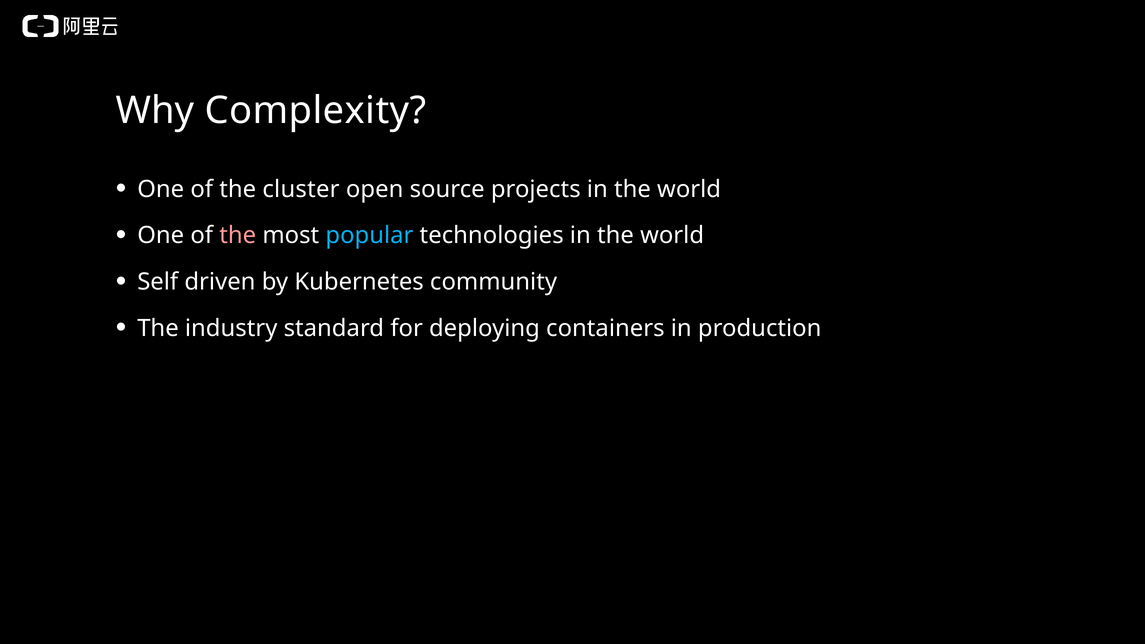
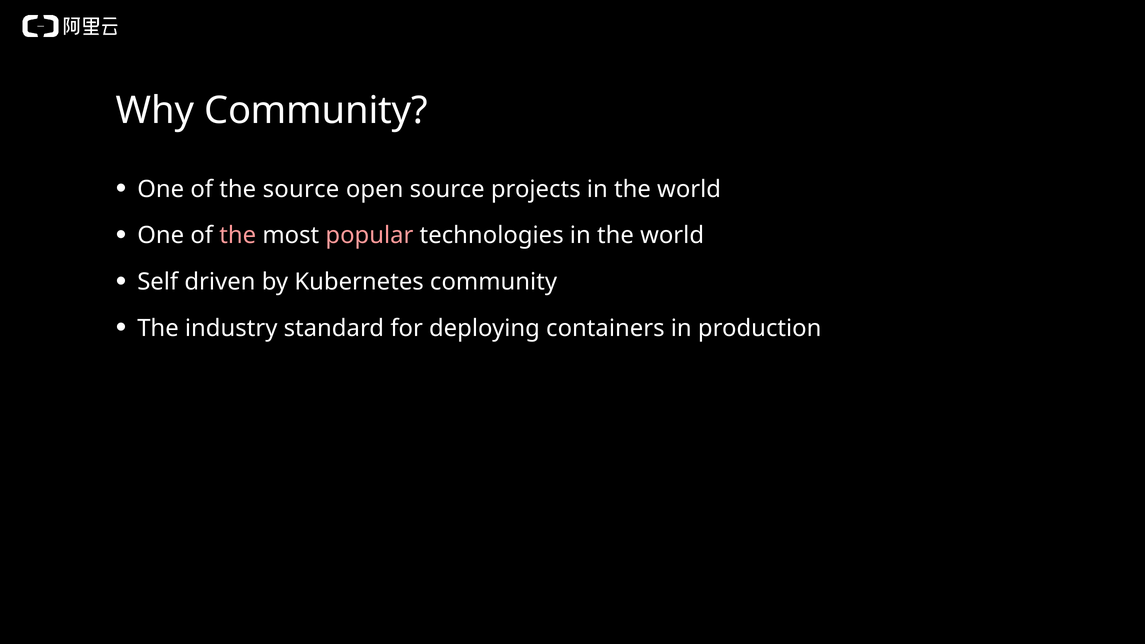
Why Complexity: Complexity -> Community (316, 110)
the cluster: cluster -> source (301, 189)
popular colour: light blue -> pink (369, 236)
